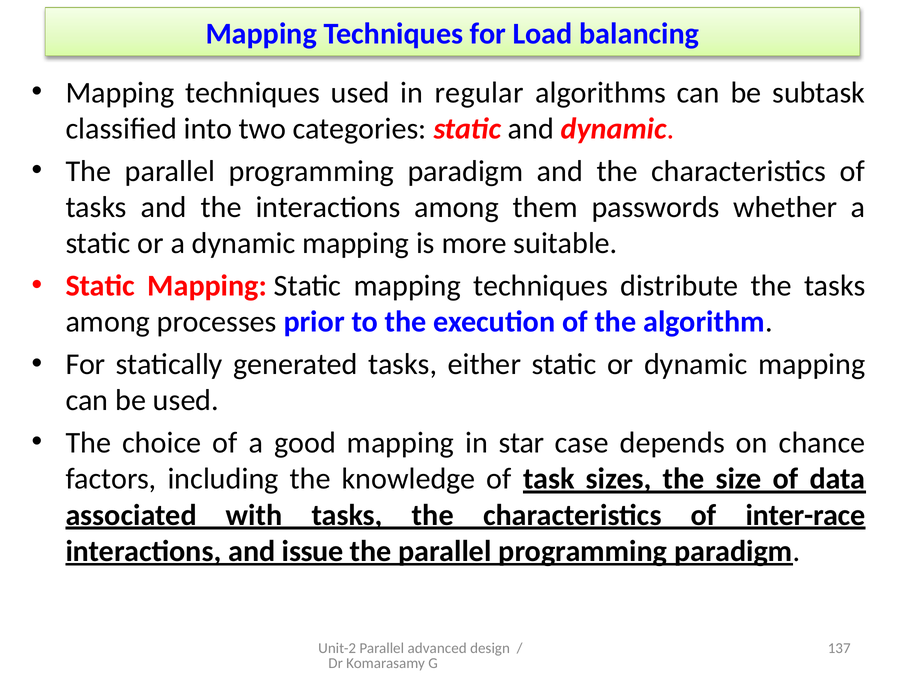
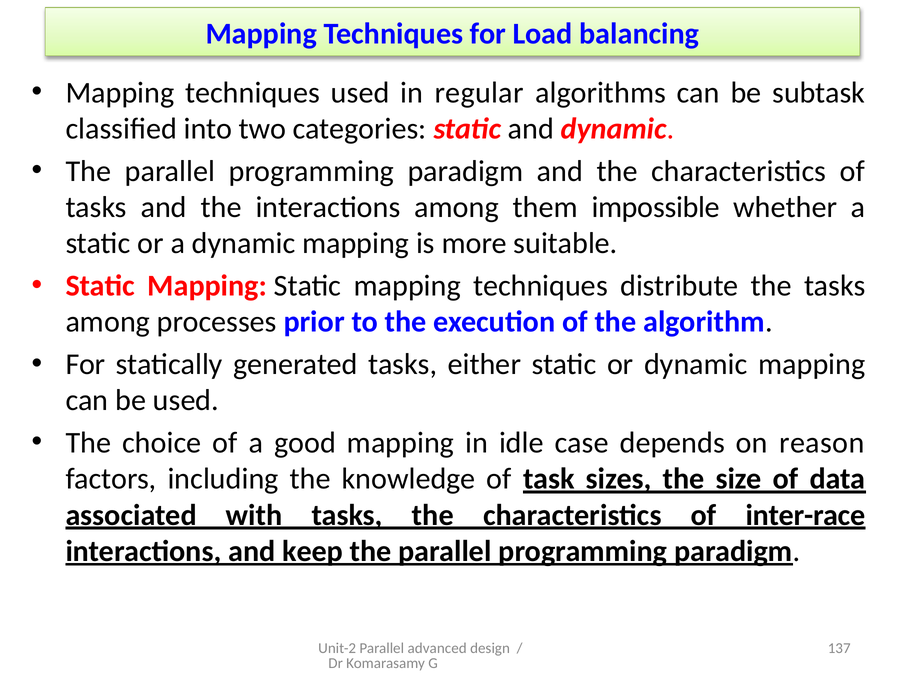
passwords: passwords -> impossible (656, 207)
star: star -> idle (521, 443)
chance: chance -> reason (822, 443)
issue: issue -> keep (313, 551)
